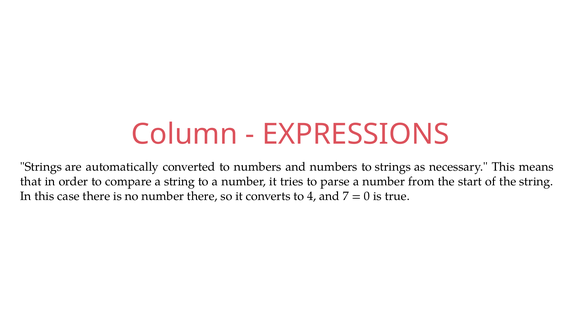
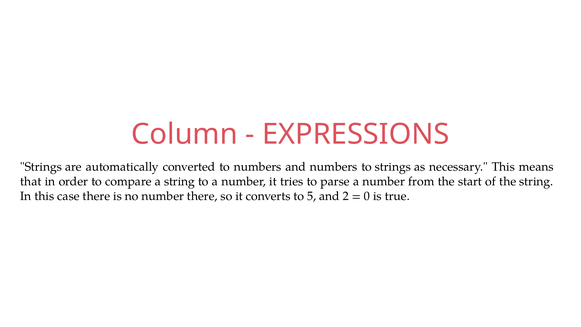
4: 4 -> 5 (312, 196)
7: 7 -> 2 (346, 196)
